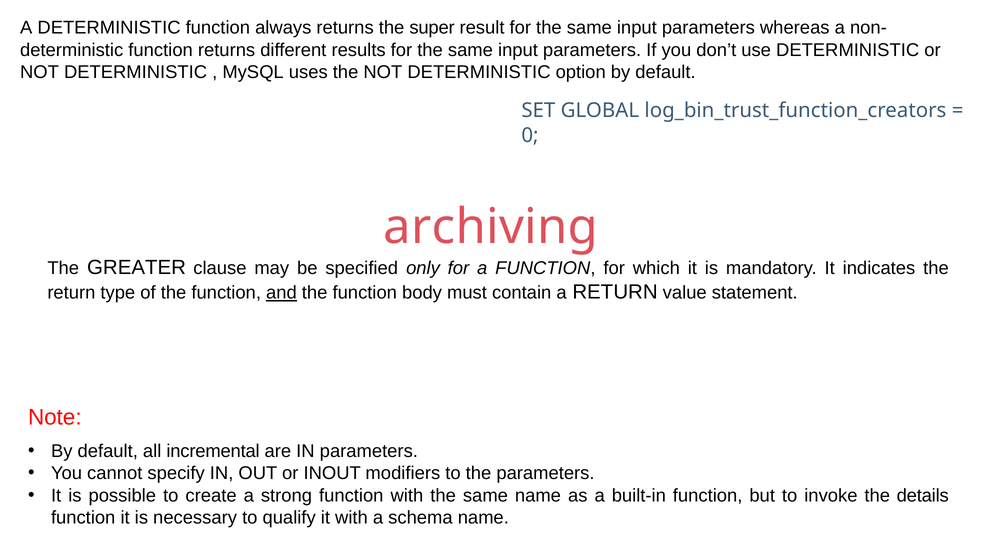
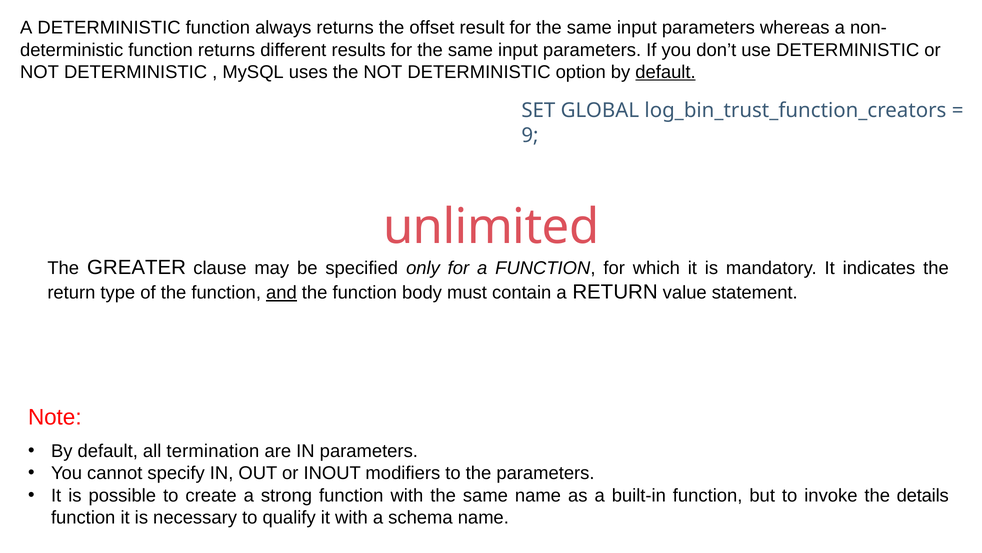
super: super -> offset (432, 28)
default underline: none -> present (666, 72)
0: 0 -> 9 (530, 135)
archiving: archiving -> unlimited (491, 227)
incremental: incremental -> termination (213, 451)
